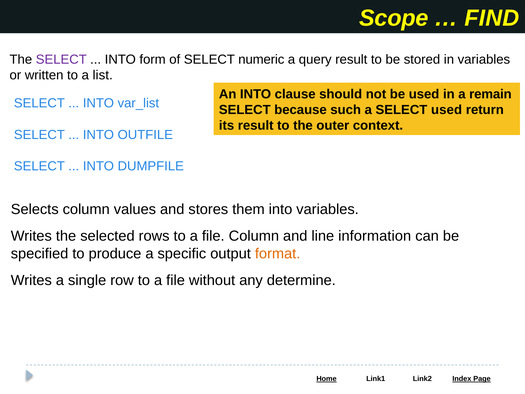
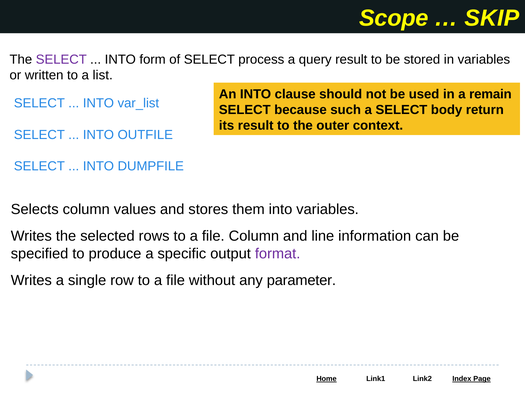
FIND: FIND -> SKIP (492, 18)
numeric: numeric -> process (261, 59)
SELECT used: used -> body (447, 110)
format colour: orange -> purple (278, 253)
determine: determine -> parameter (301, 280)
